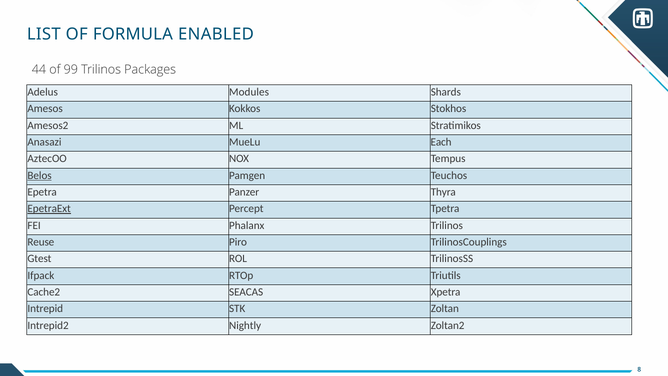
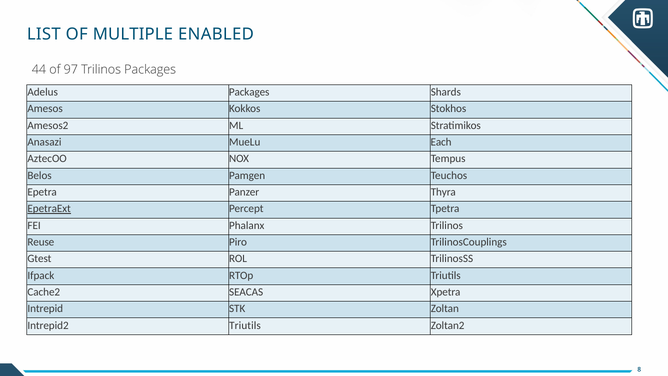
FORMULA: FORMULA -> MULTIPLE (133, 34)
99: 99 -> 97 (71, 70)
Adelus Modules: Modules -> Packages (249, 92)
Belos underline: present -> none (40, 175)
Intrepid2 Nightly: Nightly -> Triutils (245, 325)
